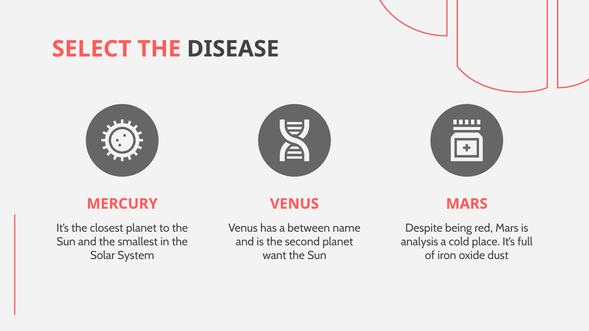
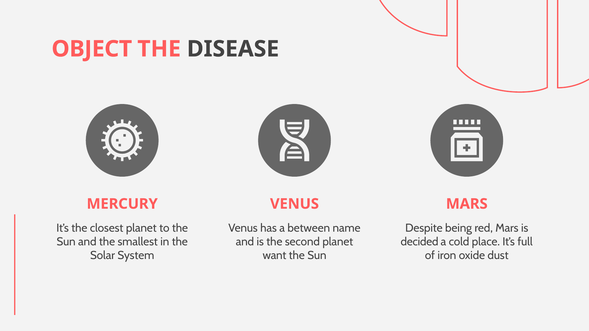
SELECT: SELECT -> OBJECT (92, 49)
analysis: analysis -> decided (420, 242)
